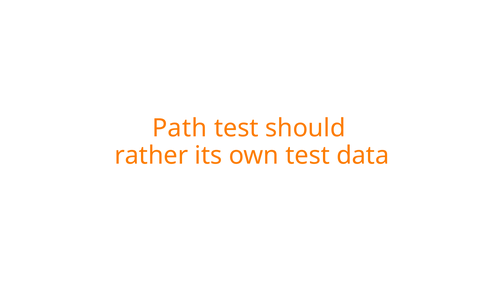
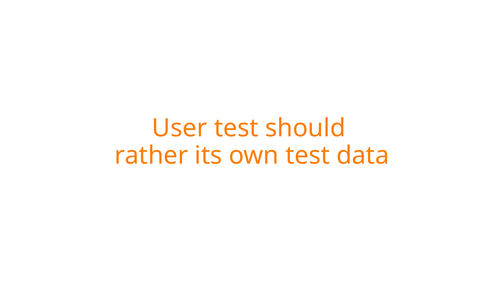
Path: Path -> User (180, 128)
